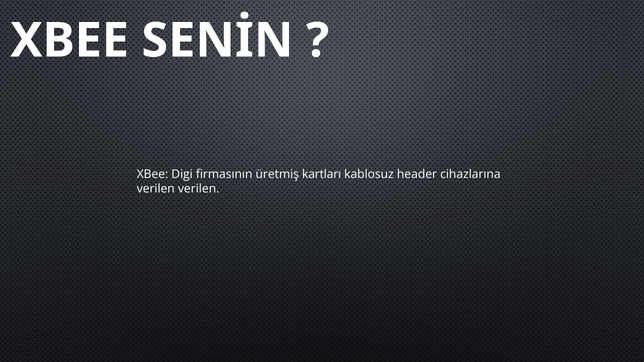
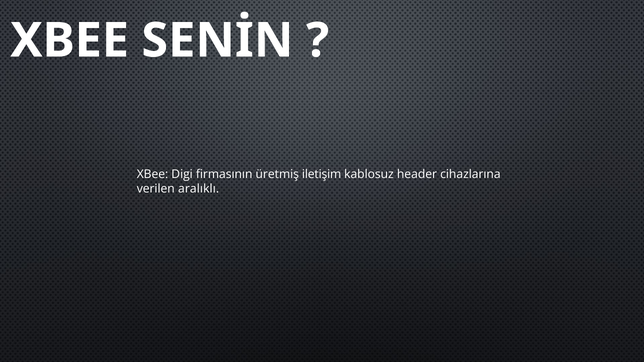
kartları: kartları -> iletişim (322, 174)
verilen verilen: verilen -> aralıklı (199, 189)
